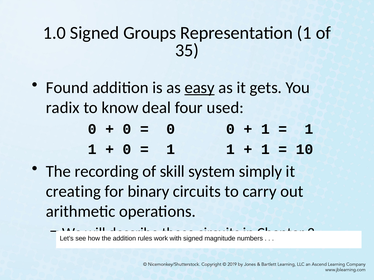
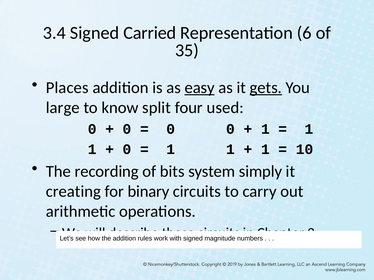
1.0: 1.0 -> 3.4 (54, 33)
Groups: Groups -> Carried (150, 33)
Representation 1: 1 -> 6 (304, 33)
Found: Found -> Places (67, 88)
gets underline: none -> present (266, 88)
radix: radix -> large (63, 108)
deal: deal -> split (157, 108)
skill: skill -> bits (172, 172)
